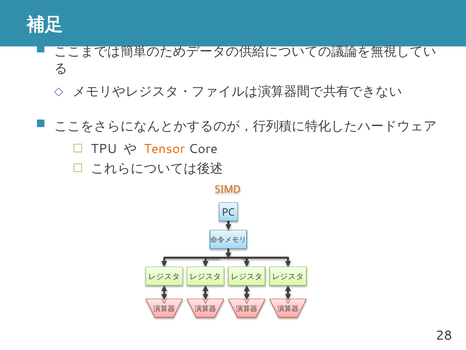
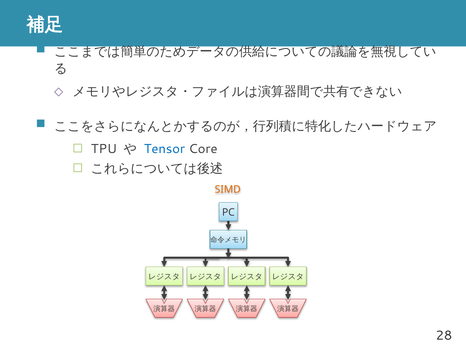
Tensor colour: orange -> blue (164, 149)
